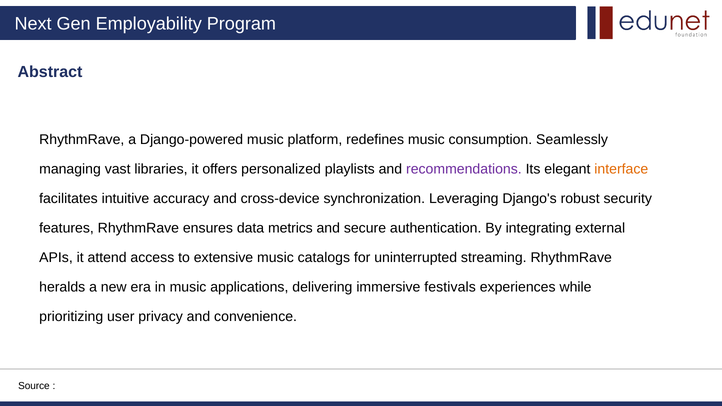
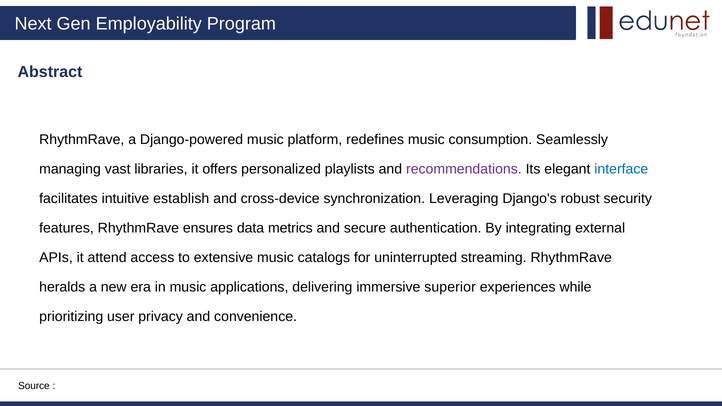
interface colour: orange -> blue (621, 169)
accuracy: accuracy -> establish (181, 199)
festivals: festivals -> superior (450, 287)
